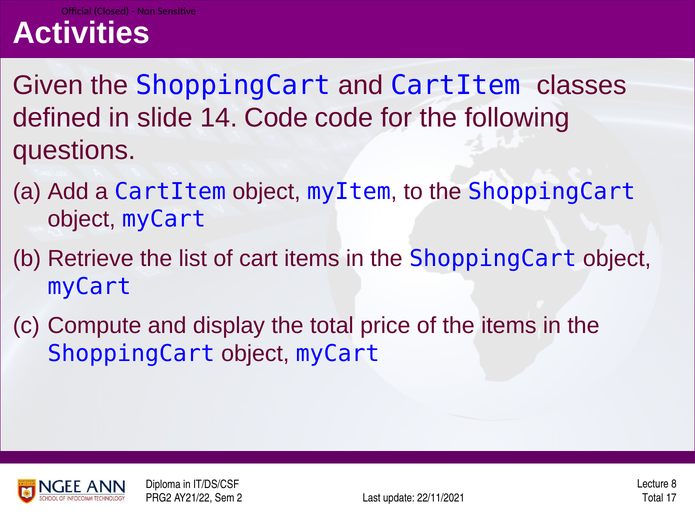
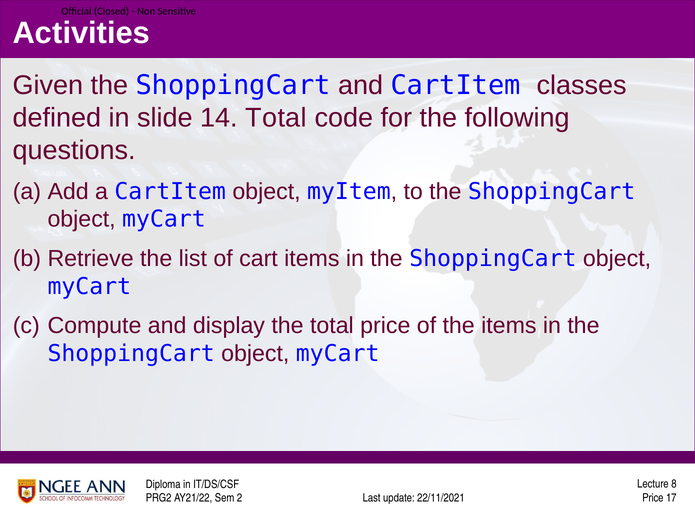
14 Code: Code -> Total (276, 118)
Total: Total -> Price (653, 498)
